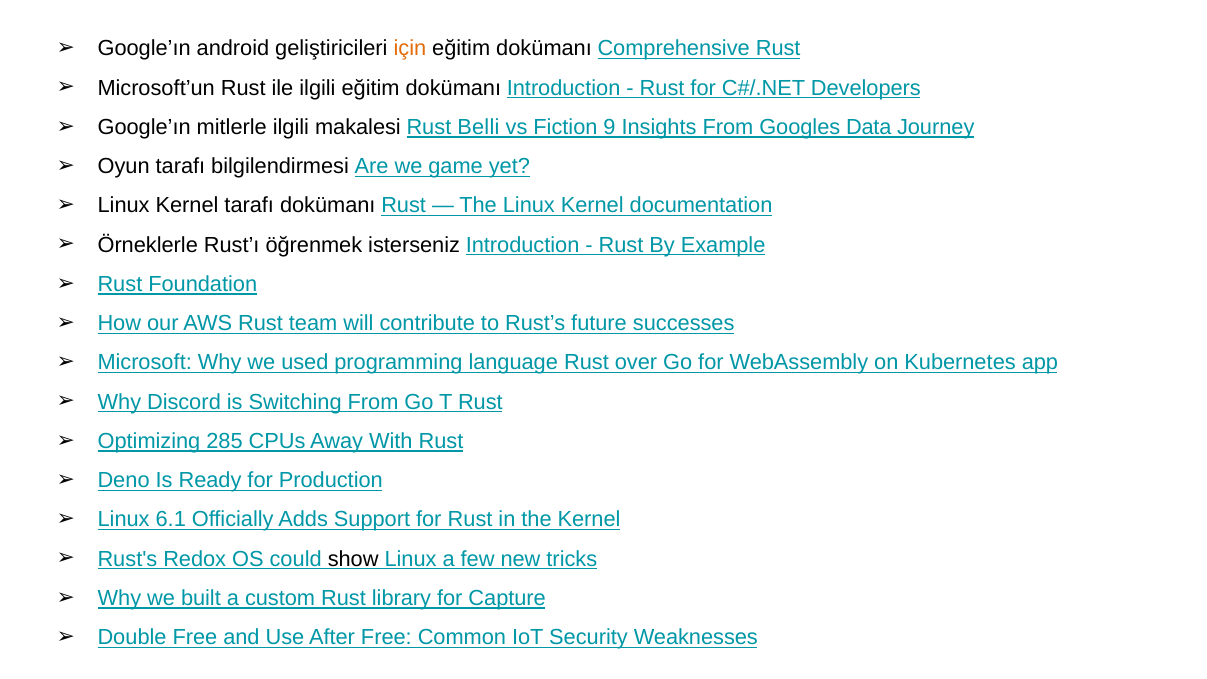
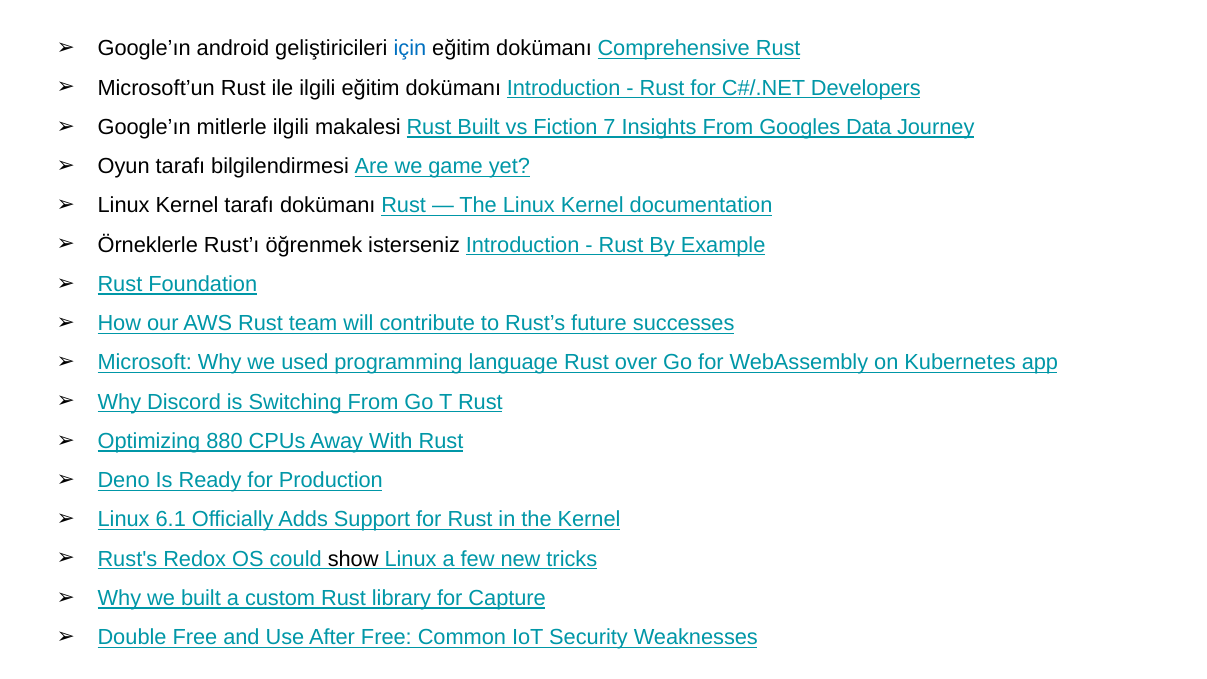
için colour: orange -> blue (410, 49)
Rust Belli: Belli -> Built (479, 127)
9: 9 -> 7 (610, 127)
285: 285 -> 880 (225, 441)
